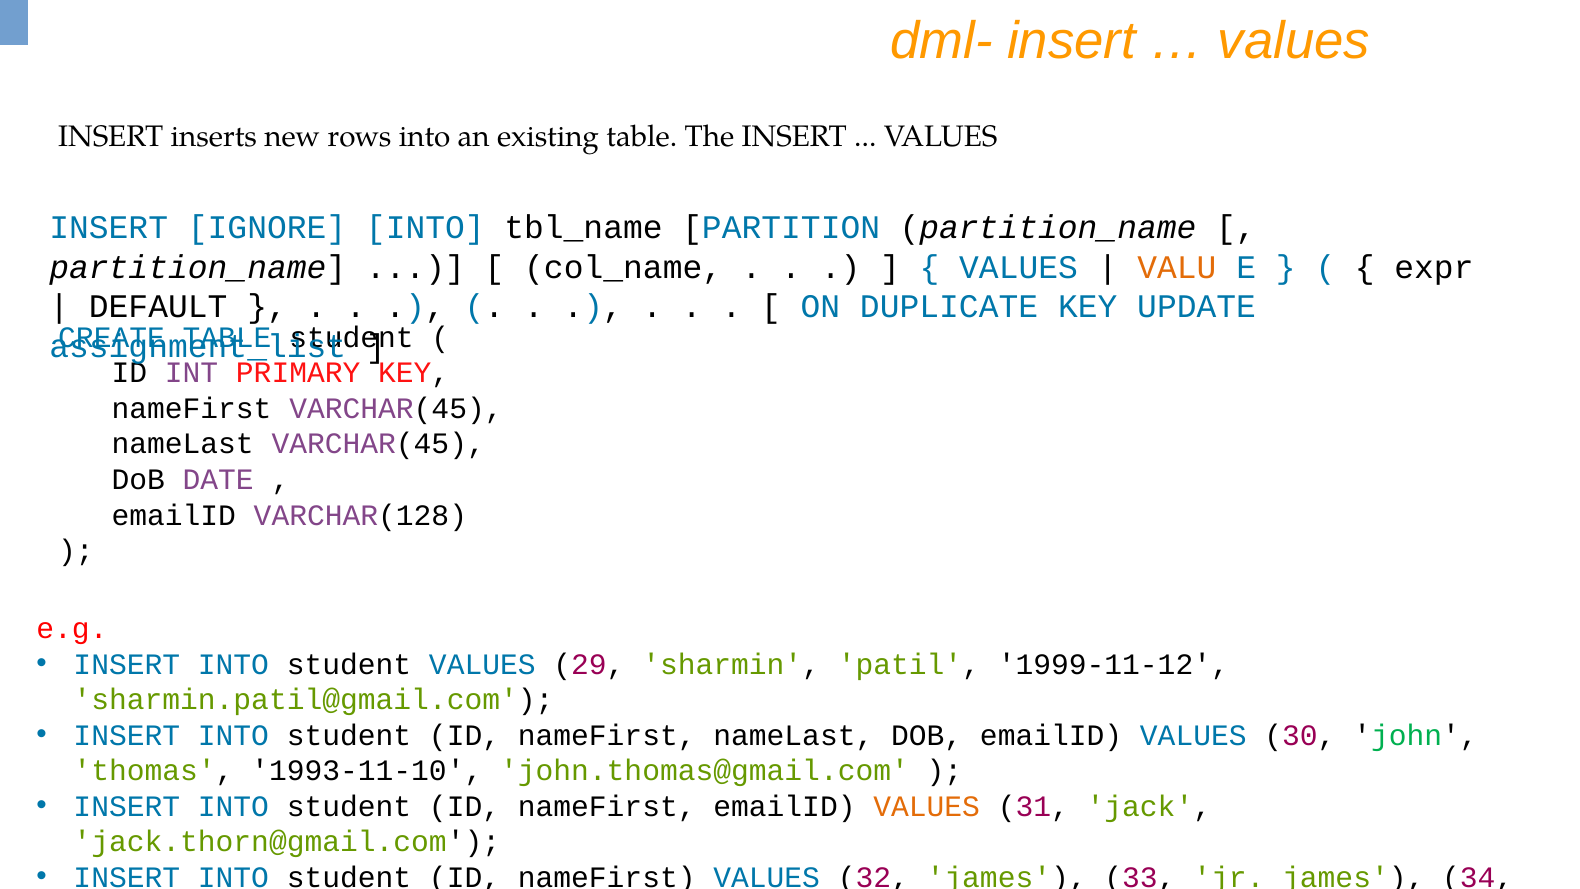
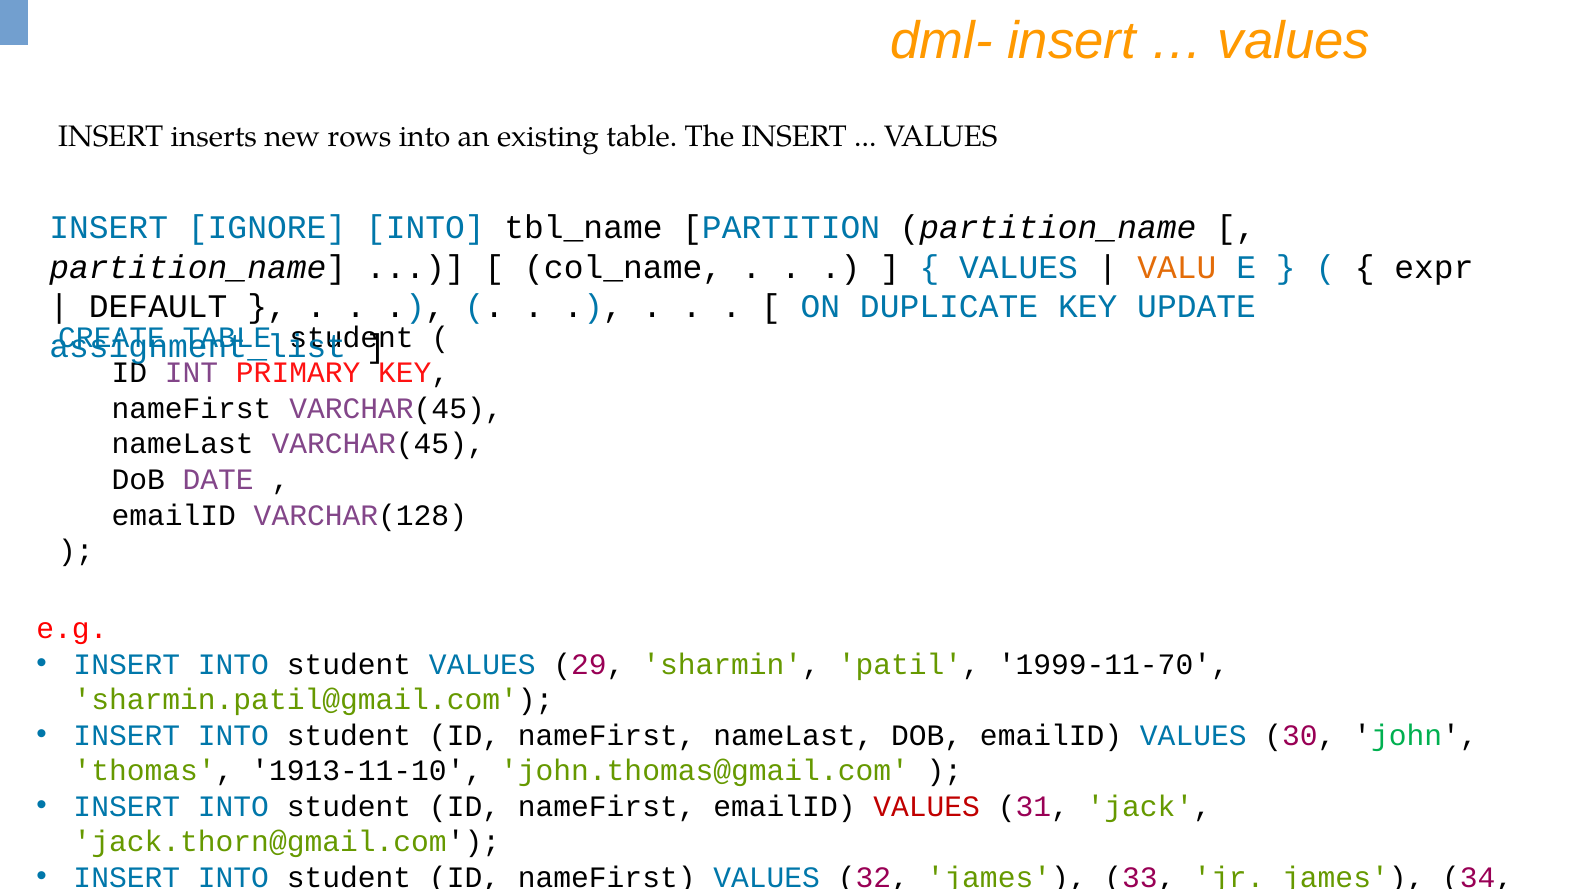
1999-11-12: 1999-11-12 -> 1999-11-70 (1113, 664)
1993-11-10: 1993-11-10 -> 1913-11-10 (367, 771)
VALUES colour: orange -> red (927, 806)
